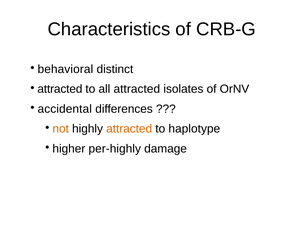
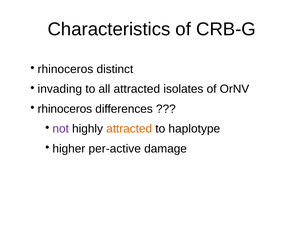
behavioral: behavioral -> rhinoceros (65, 69)
attracted: attracted -> invading (60, 89)
accidental: accidental -> rhinoceros (65, 109)
not colour: orange -> purple (61, 129)
per-highly: per-highly -> per-active (115, 149)
